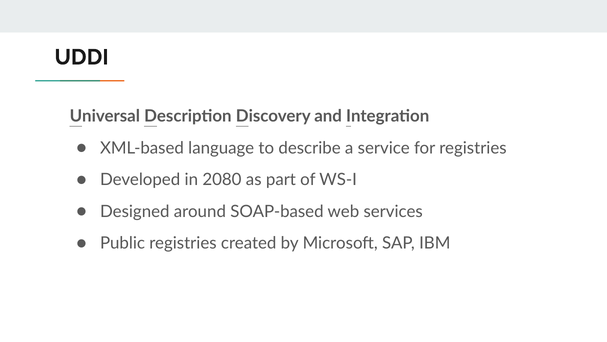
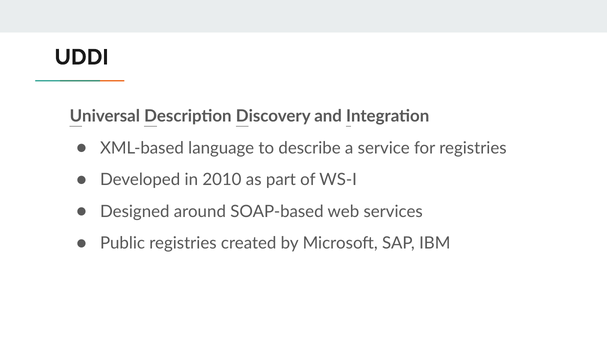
2080: 2080 -> 2010 (222, 179)
